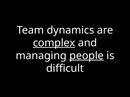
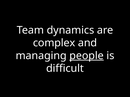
complex underline: present -> none (54, 43)
